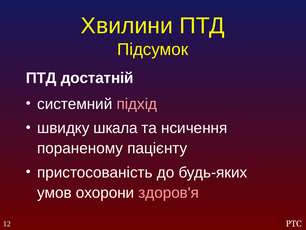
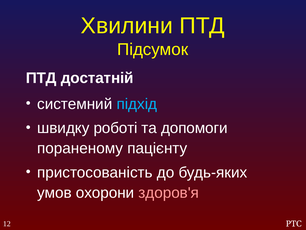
підхід colour: pink -> light blue (137, 104)
шкала: шкала -> роботі (116, 128)
нсичення: нсичення -> допомоги (194, 128)
